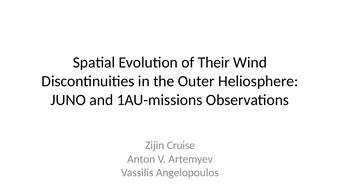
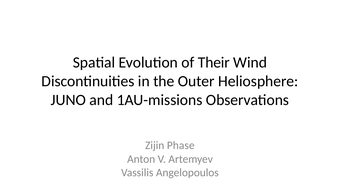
Cruise: Cruise -> Phase (181, 145)
